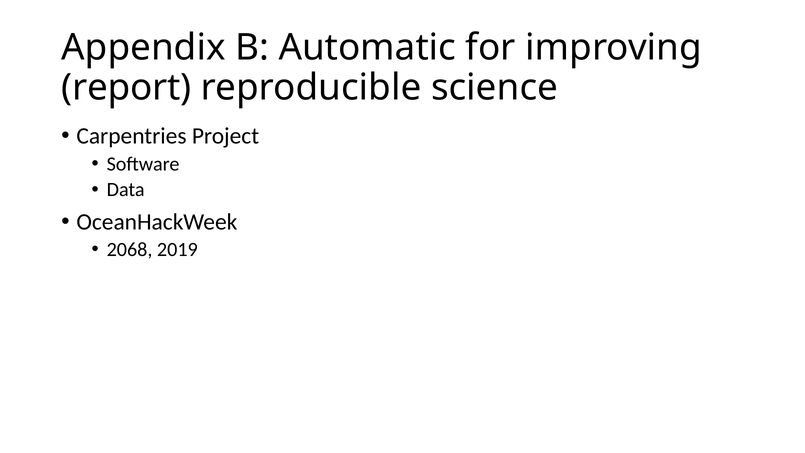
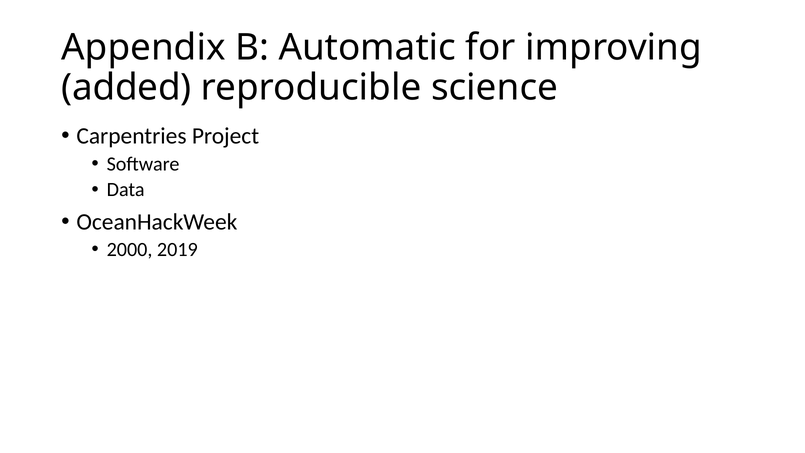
report: report -> added (126, 88)
2068: 2068 -> 2000 (130, 249)
